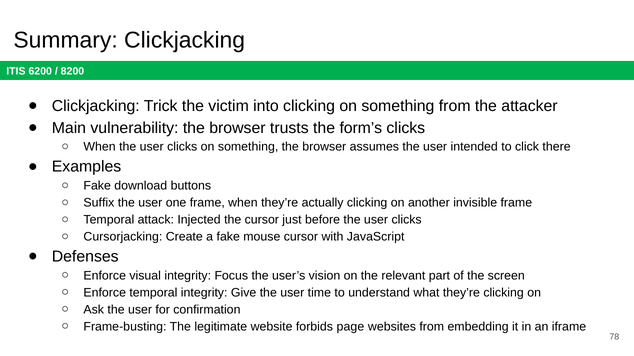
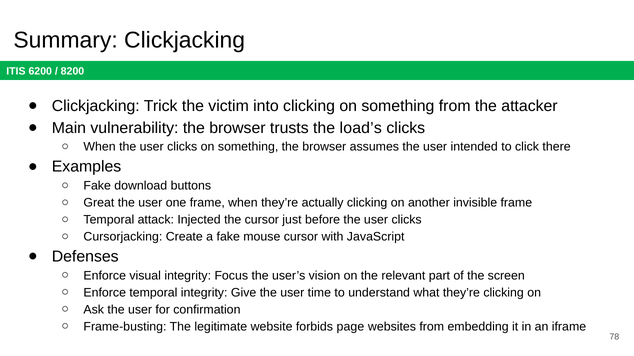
form’s: form’s -> load’s (361, 128)
Suffix: Suffix -> Great (99, 203)
